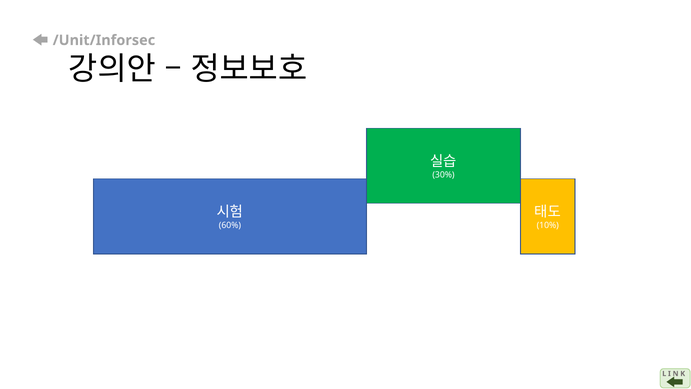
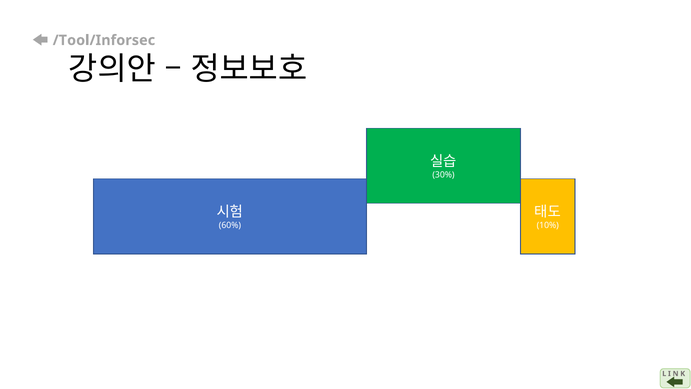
/Unit/Inforsec: /Unit/Inforsec -> /Tool/Inforsec (104, 40)
